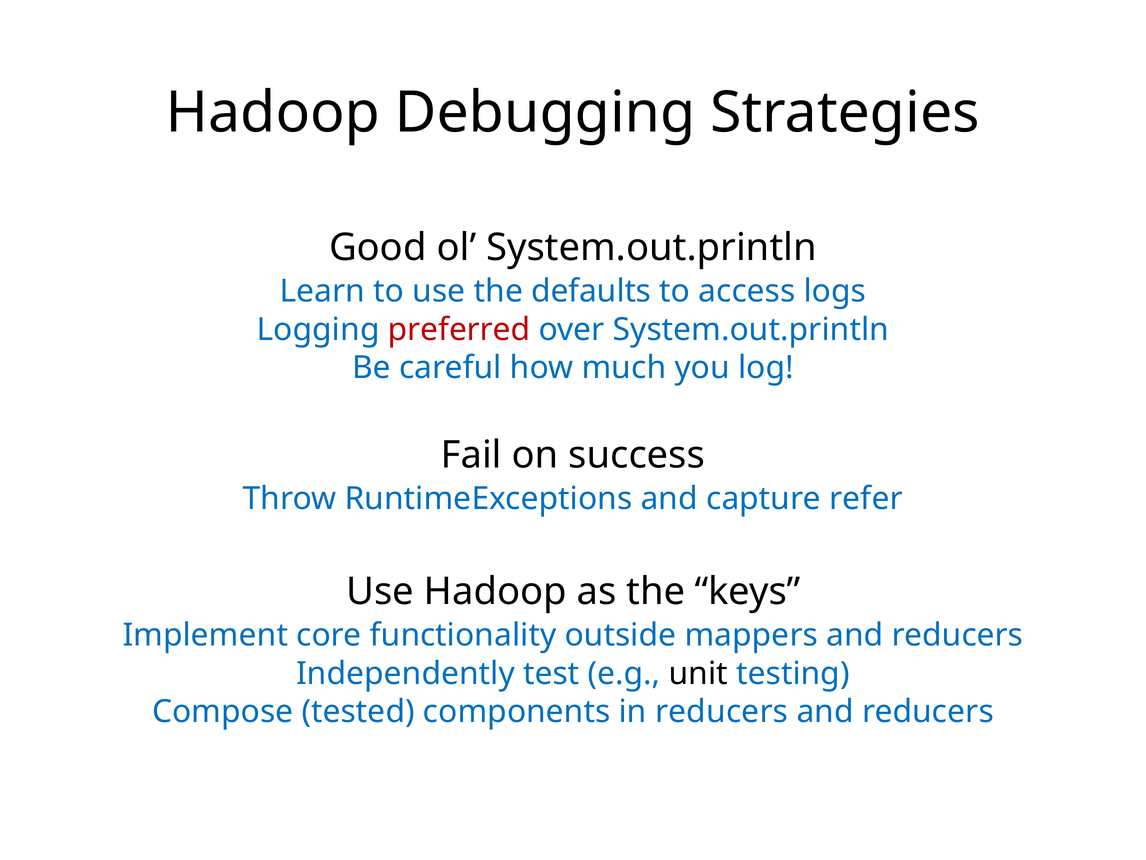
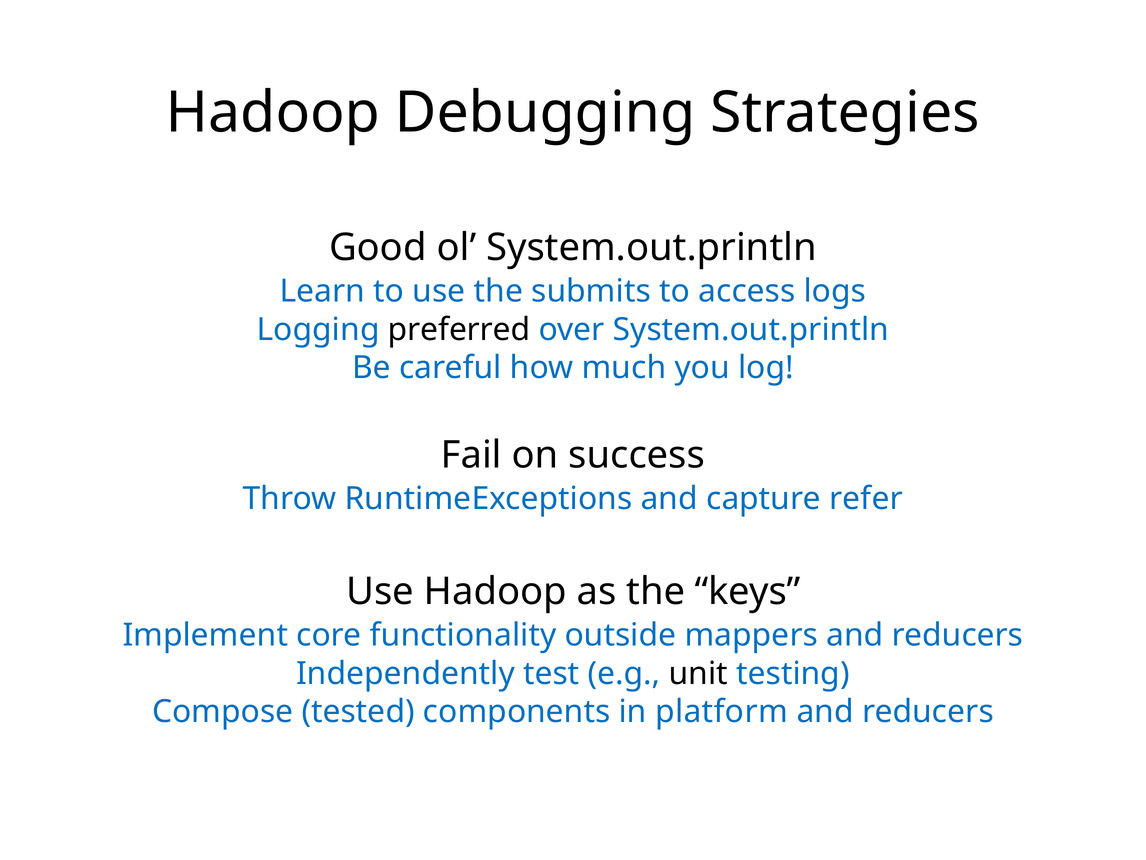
defaults: defaults -> submits (591, 291)
preferred colour: red -> black (459, 329)
in reducers: reducers -> platform (722, 711)
